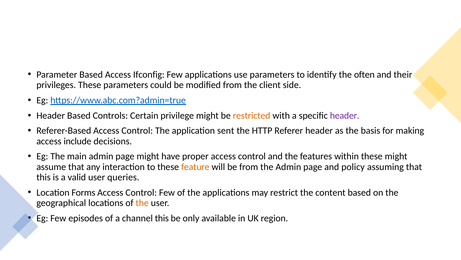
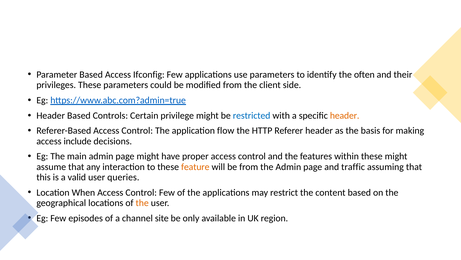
restricted colour: orange -> blue (252, 115)
header colour: purple -> orange (345, 115)
sent: sent -> flow (226, 130)
policy: policy -> traffic (353, 166)
Forms: Forms -> When (83, 192)
channel this: this -> site (162, 218)
